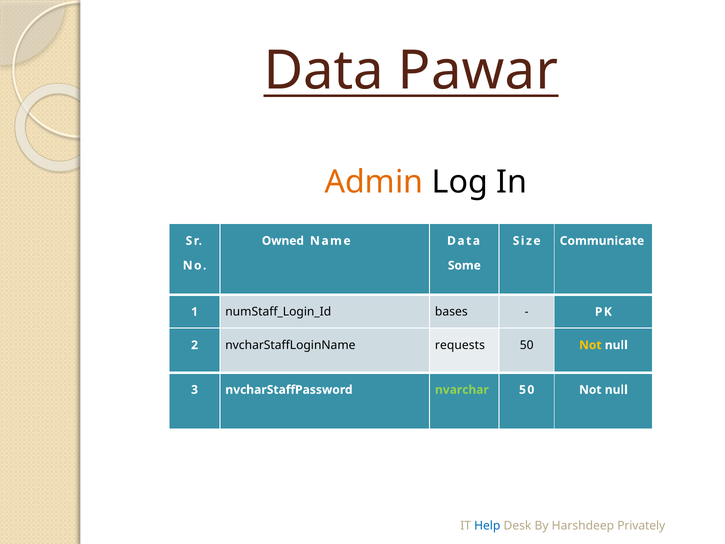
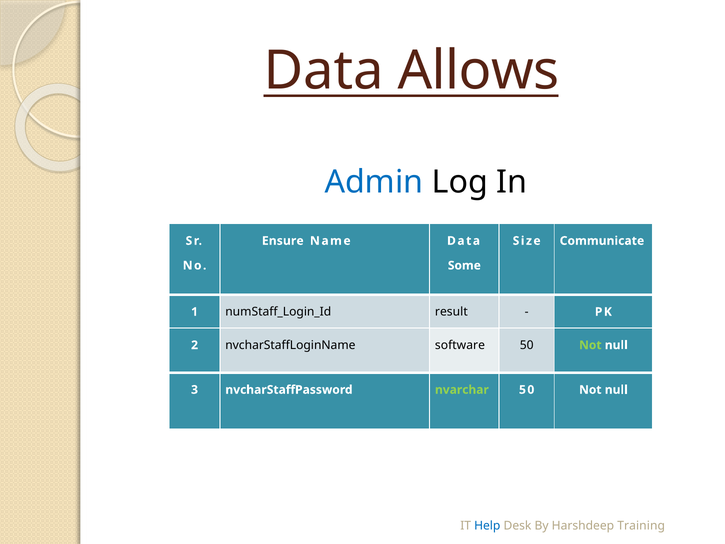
Pawar: Pawar -> Allows (478, 71)
Admin colour: orange -> blue (374, 182)
Owned: Owned -> Ensure (283, 241)
bases: bases -> result (451, 312)
requests: requests -> software (460, 345)
Not colour: yellow -> light green (590, 345)
Privately: Privately -> Training (641, 526)
